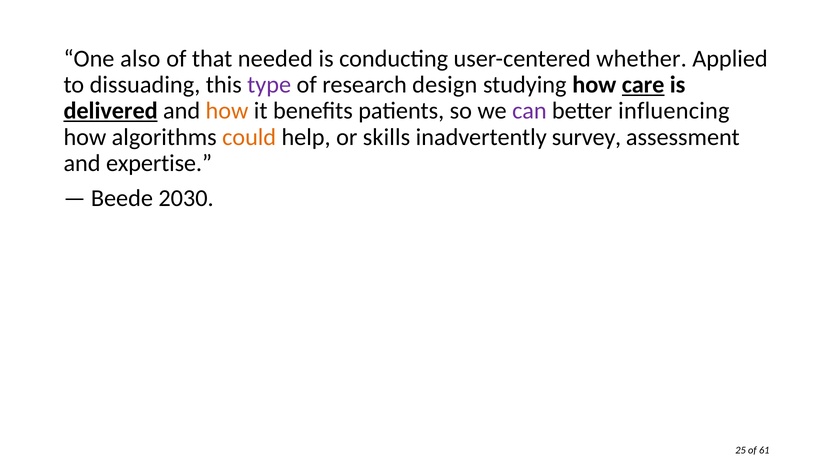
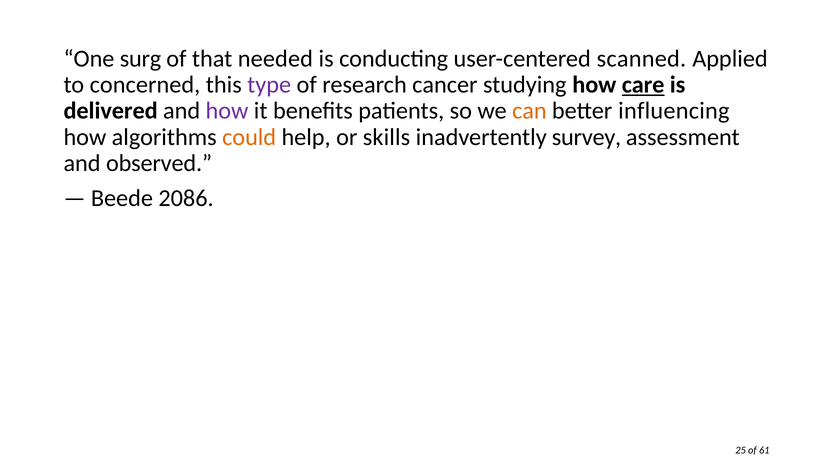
also: also -> surg (140, 59)
whether: whether -> scanned (641, 59)
dissuading: dissuading -> concerned (145, 85)
design: design -> cancer (445, 85)
delivered underline: present -> none (111, 111)
how colour: orange -> purple (227, 111)
can colour: purple -> orange (529, 111)
expertise: expertise -> observed (159, 164)
2030: 2030 -> 2086 (186, 199)
